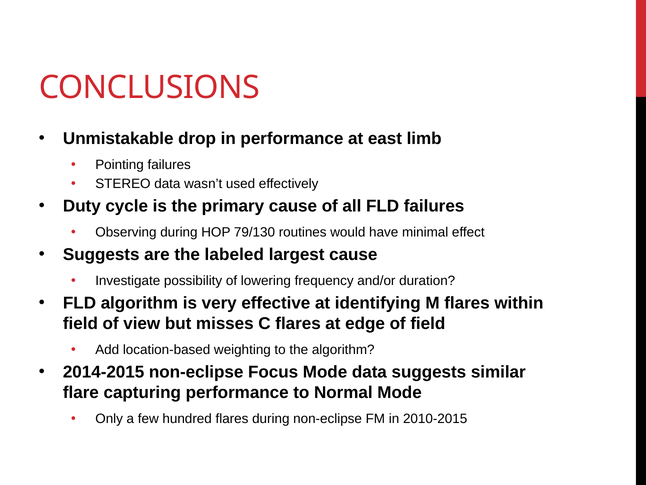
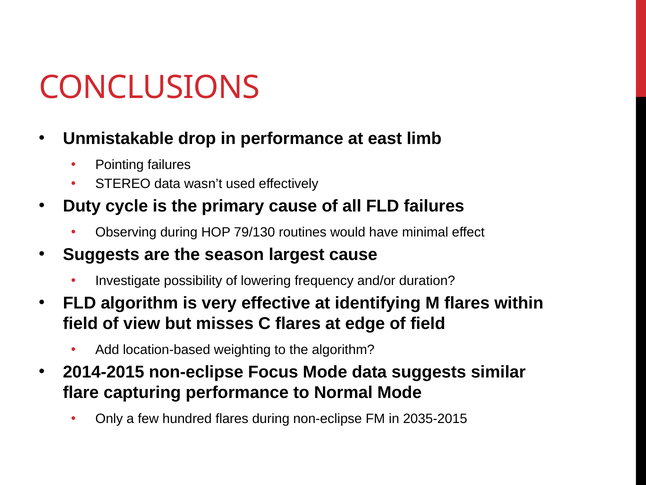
labeled: labeled -> season (234, 254)
2010-2015: 2010-2015 -> 2035-2015 (435, 418)
